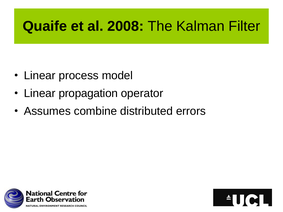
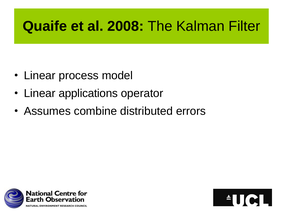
propagation: propagation -> applications (88, 93)
